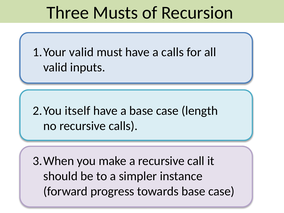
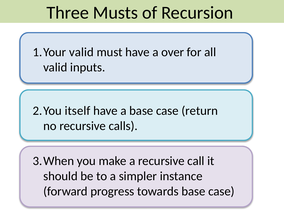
a calls: calls -> over (173, 52)
length: length -> return (200, 111)
